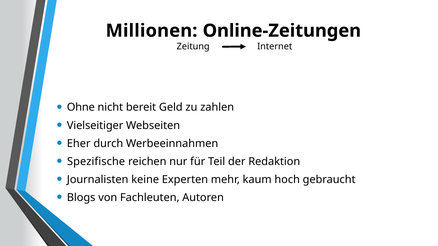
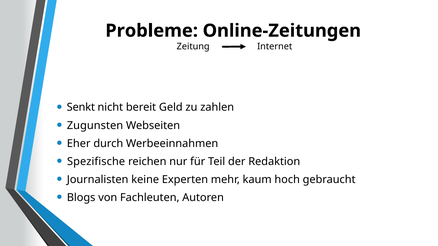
Millionen: Millionen -> Probleme (152, 31)
Ohne: Ohne -> Senkt (81, 108)
Vielseitiger: Vielseitiger -> Zugunsten (95, 126)
